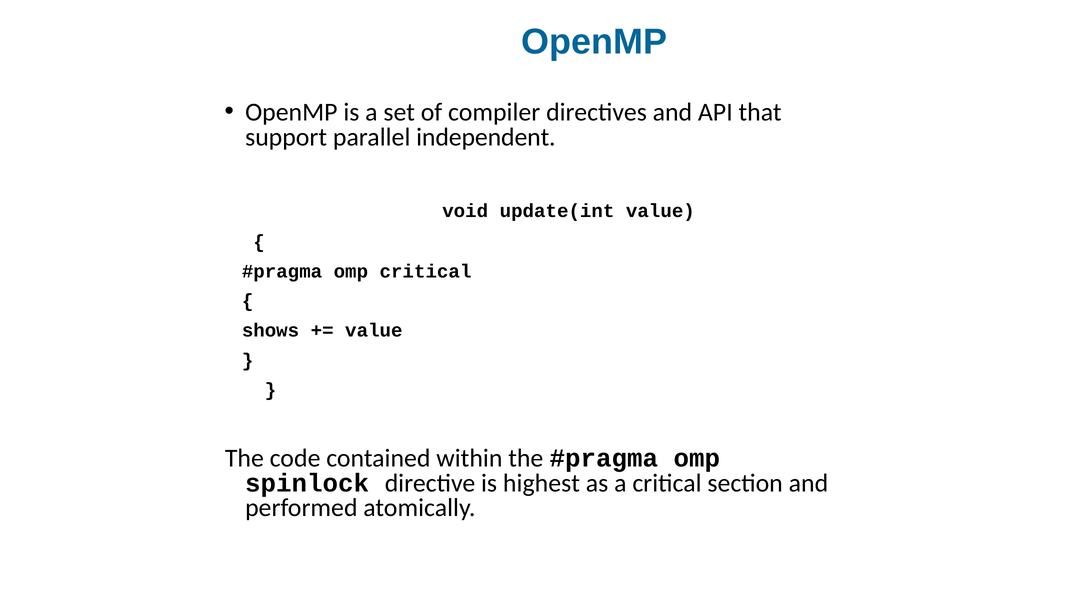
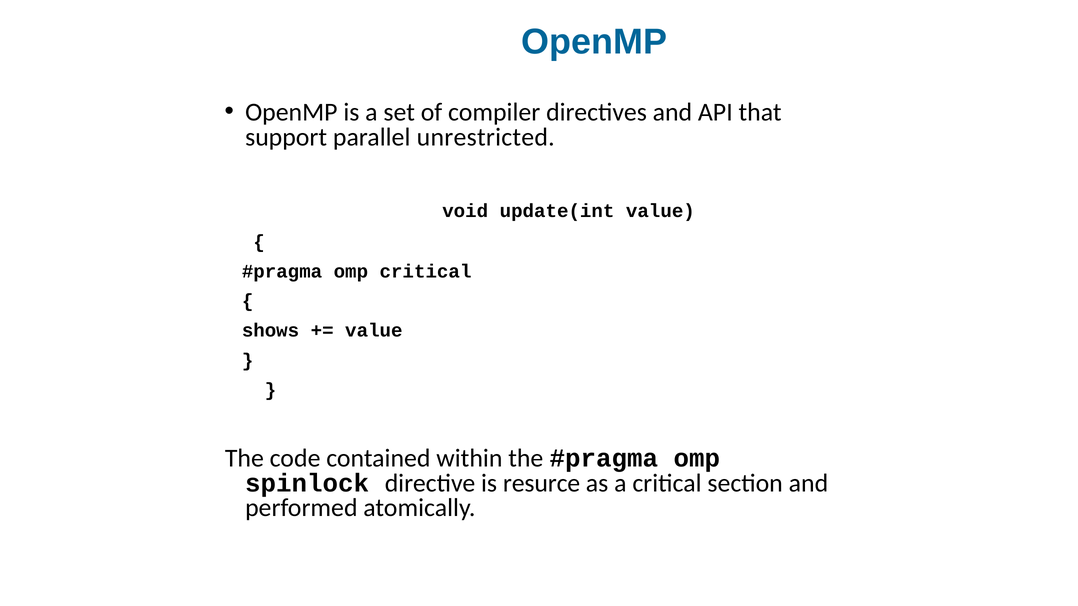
independent: independent -> unrestricted (486, 137)
highest: highest -> resurce (542, 483)
